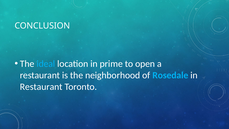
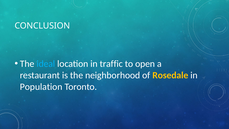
prime: prime -> traffic (111, 64)
Rosedale colour: light blue -> yellow (170, 75)
Restaurant: Restaurant -> Population (41, 87)
